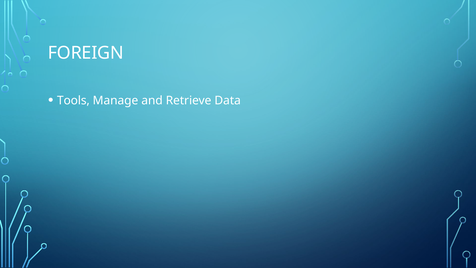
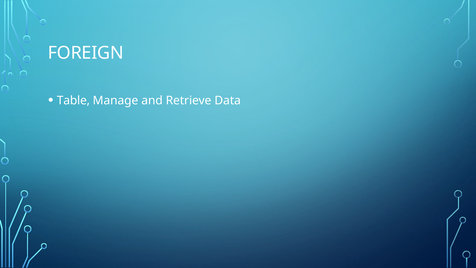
Tools: Tools -> Table (73, 100)
